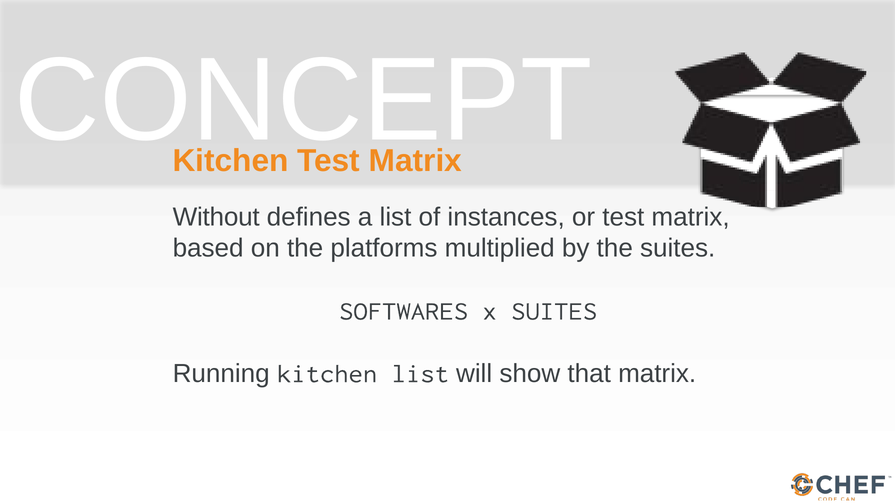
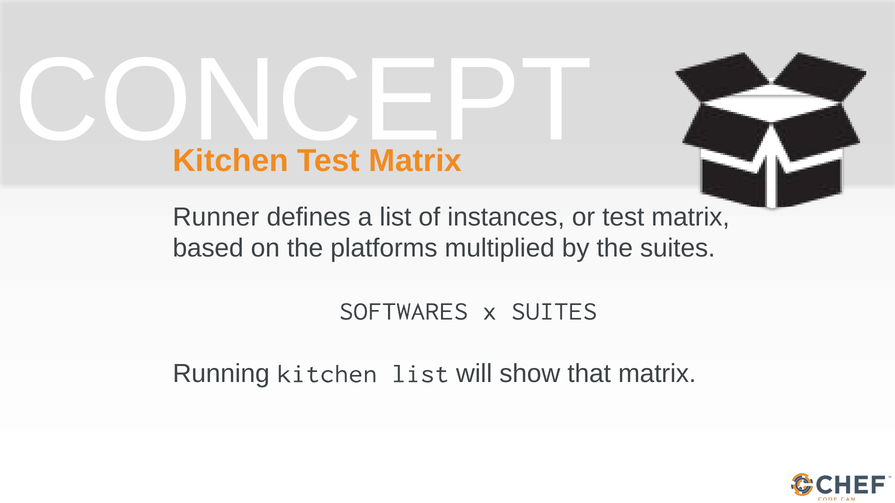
Without: Without -> Runner (216, 217)
